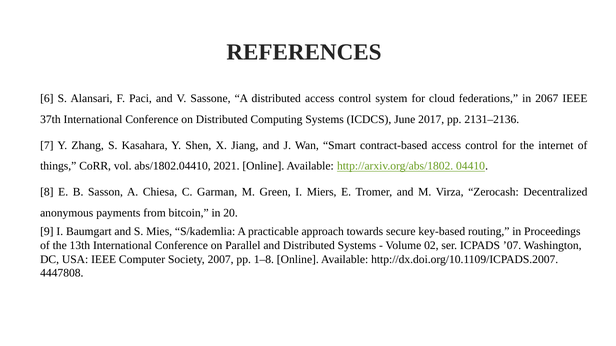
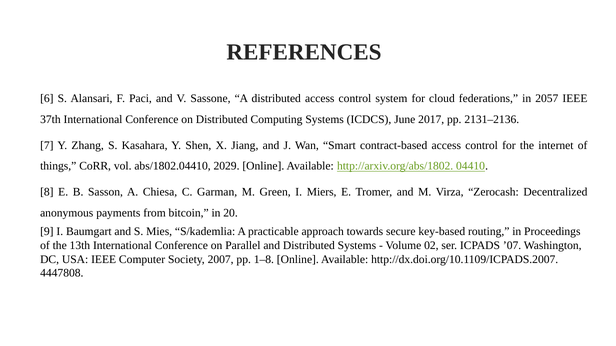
2067: 2067 -> 2057 (547, 99)
2021: 2021 -> 2029 (227, 166)
